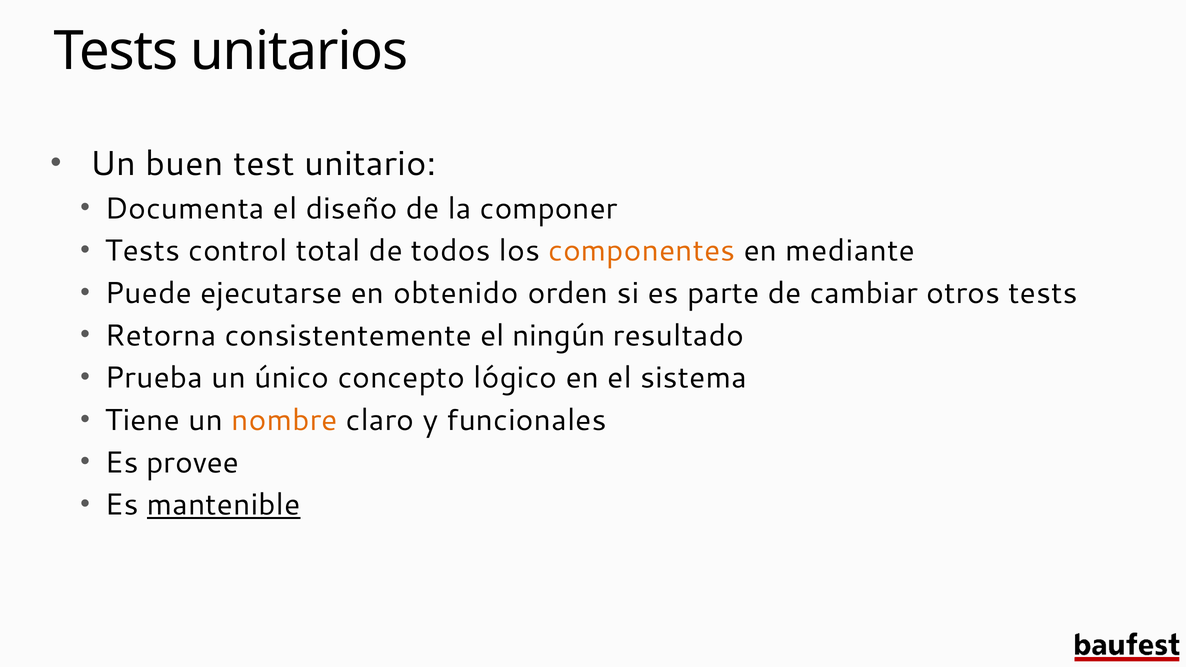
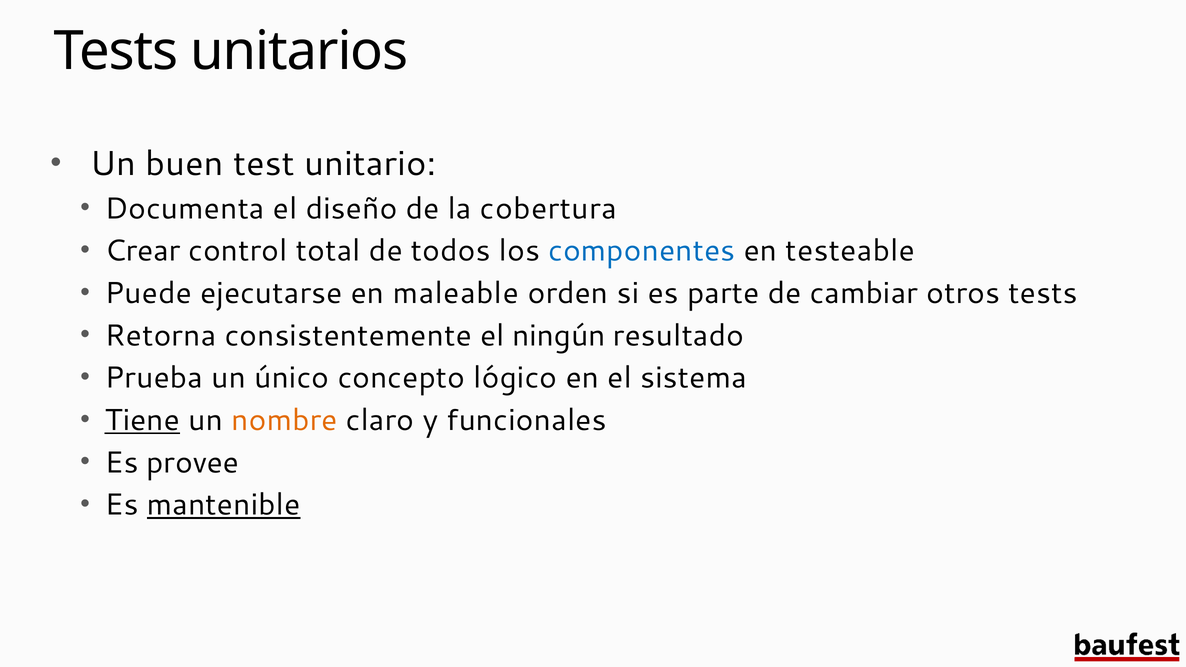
componer: componer -> cobertura (549, 209)
Tests: Tests -> Crear (143, 251)
componentes colour: orange -> blue (642, 251)
mediante: mediante -> testeable (850, 251)
obtenido: obtenido -> maleable (456, 293)
Tiene underline: none -> present (142, 420)
